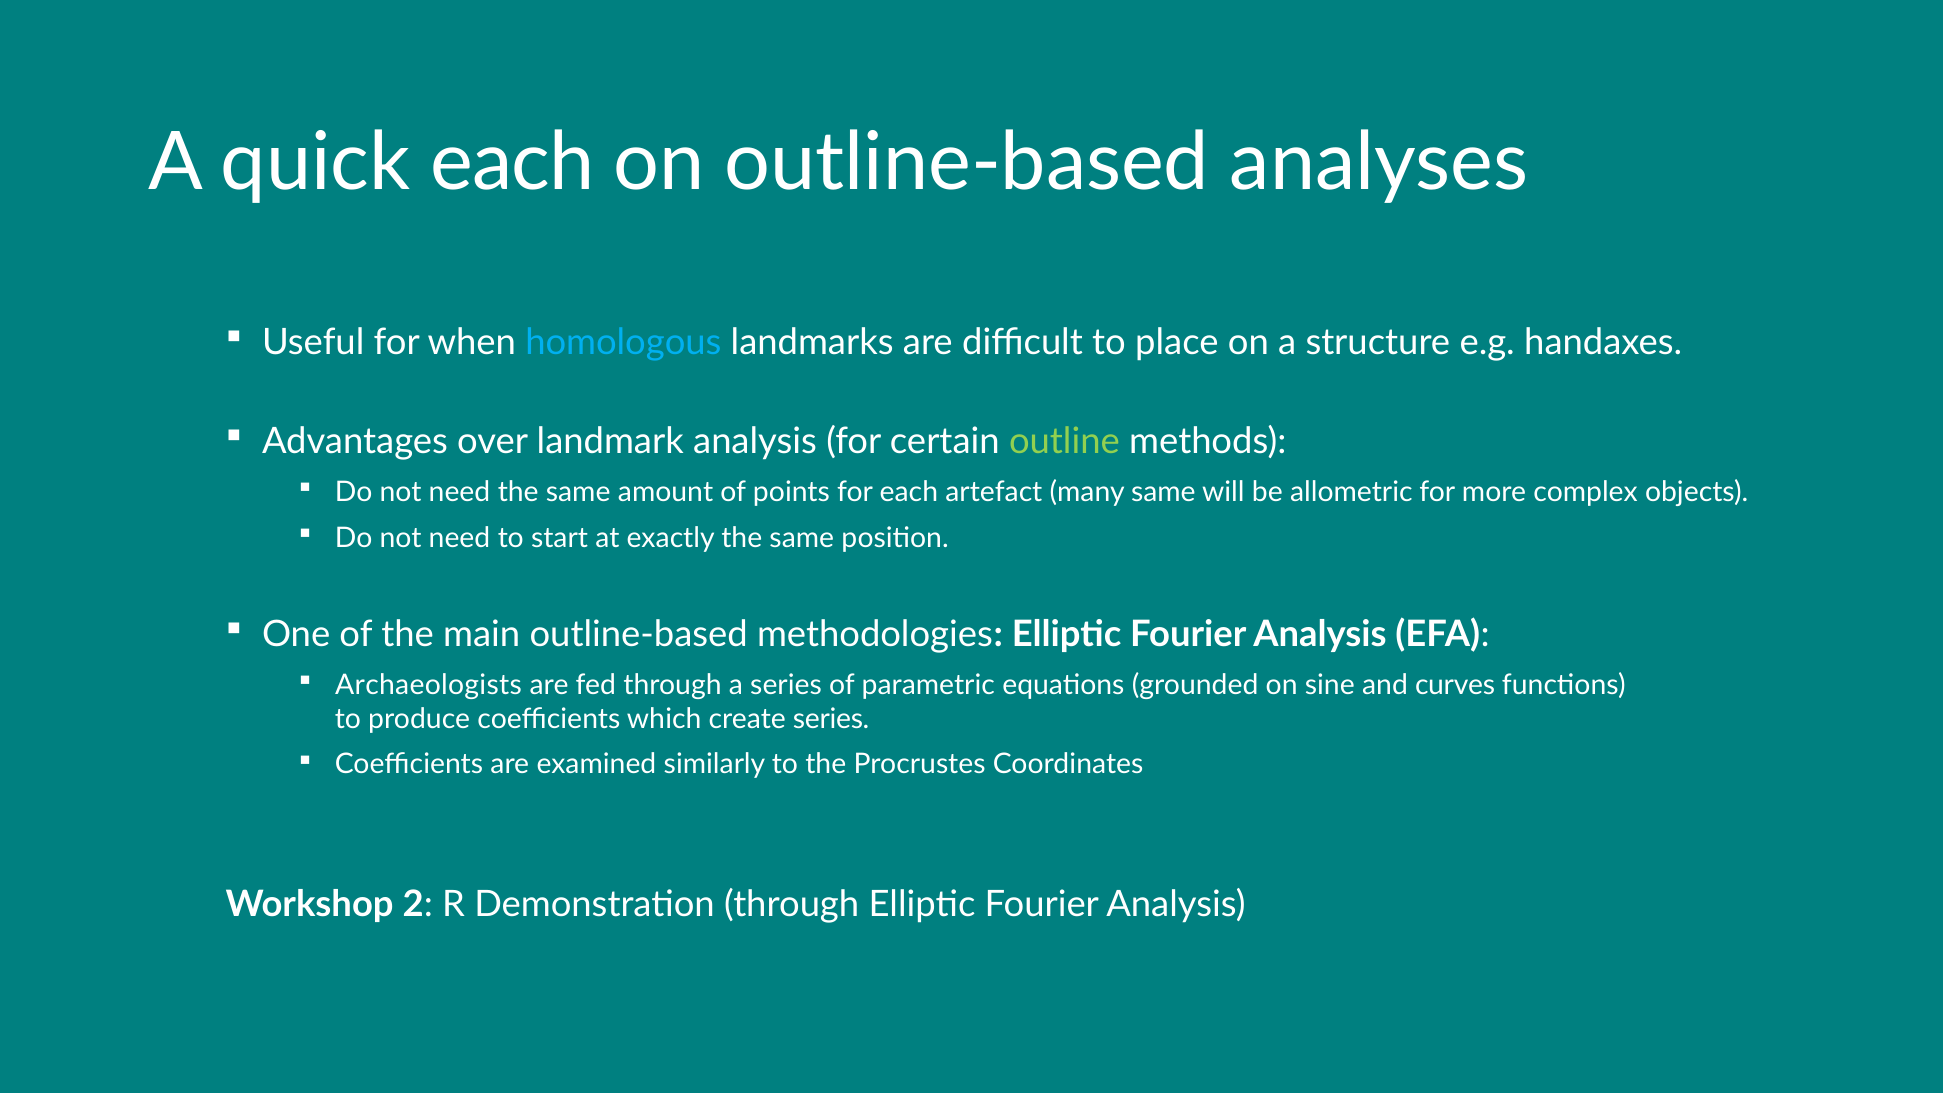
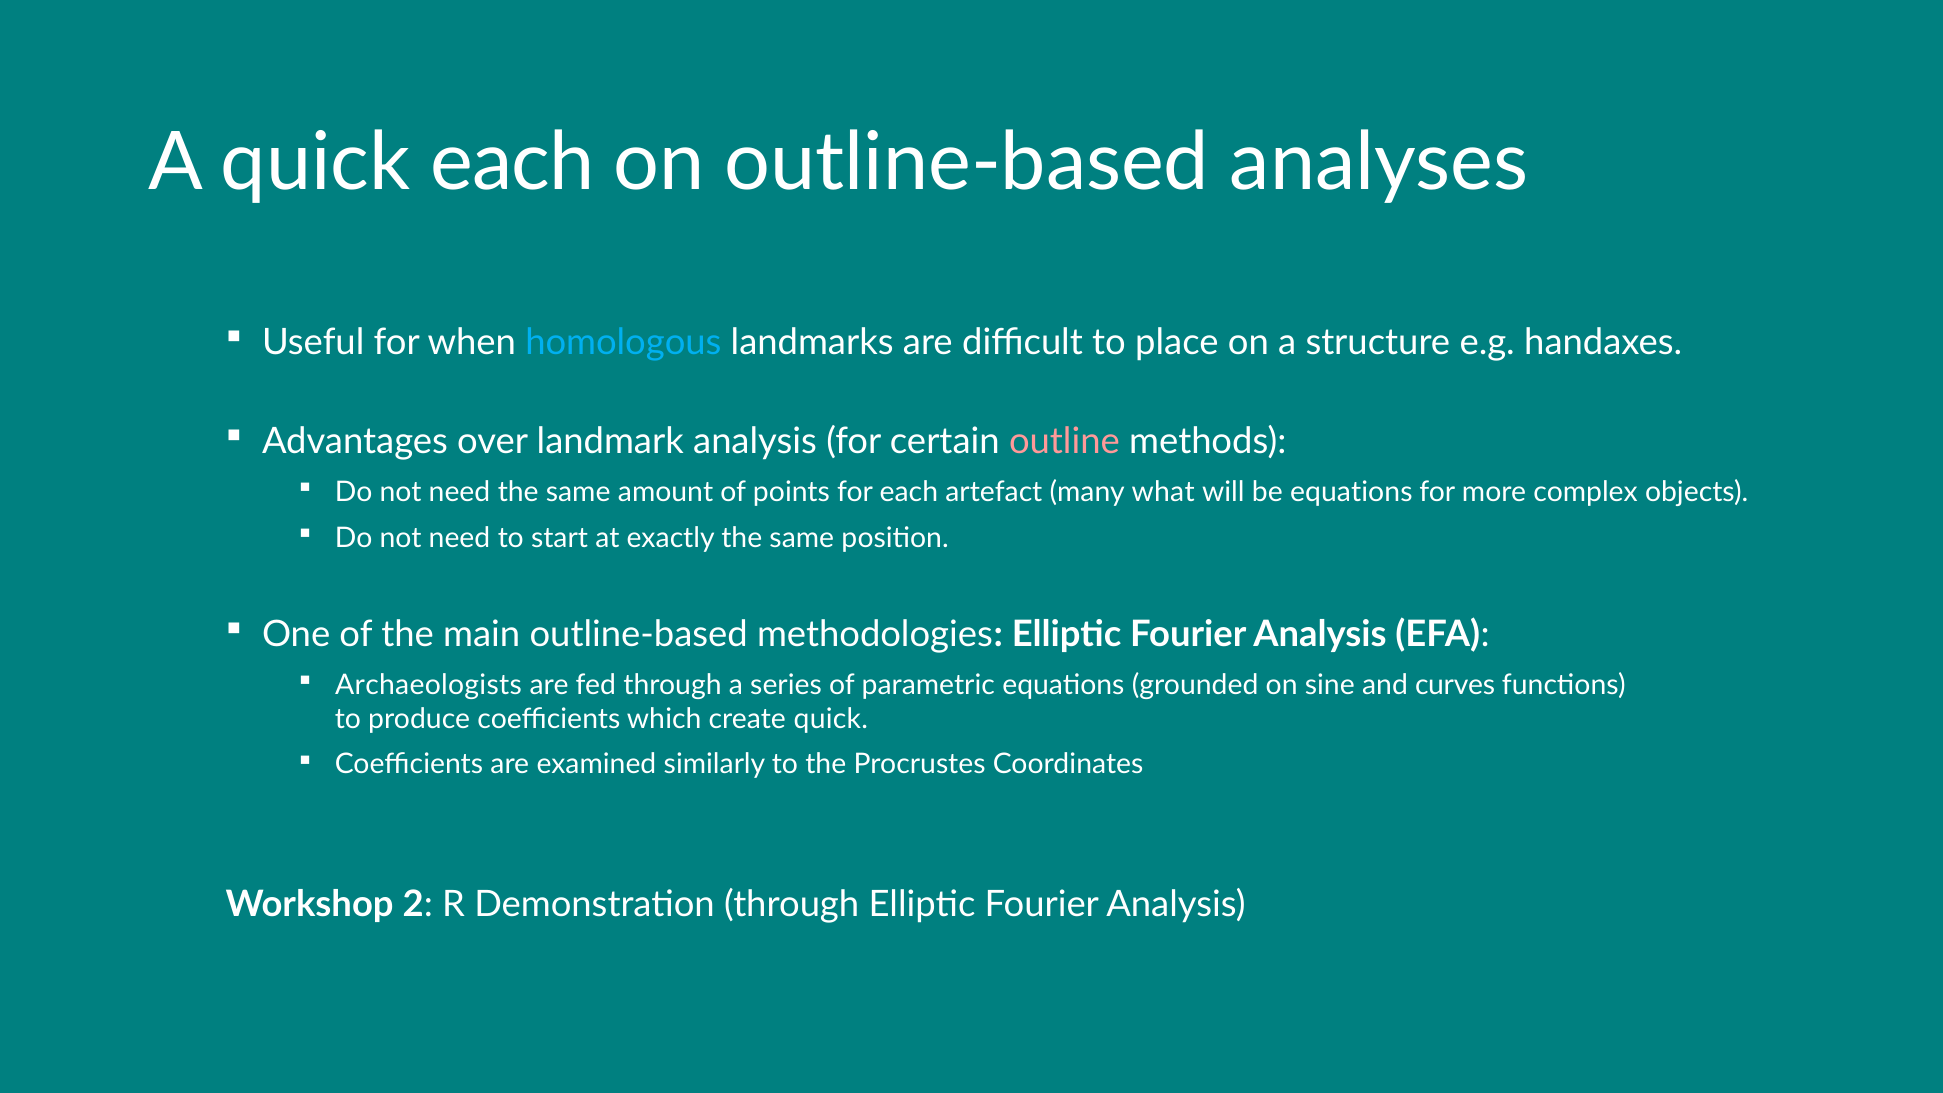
outline colour: light green -> pink (1064, 441)
many same: same -> what (1163, 492)
be allometric: allometric -> equations (1351, 492)
create series: series -> quick (831, 719)
